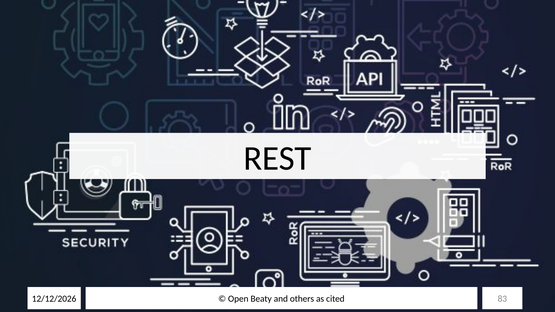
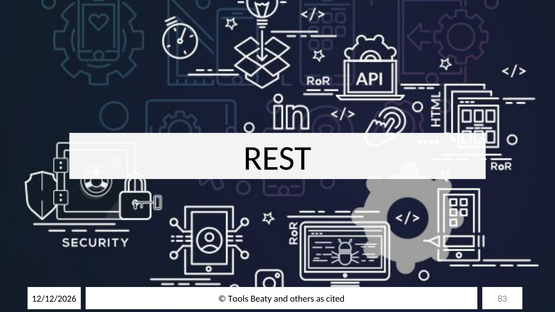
Open: Open -> Tools (238, 299)
